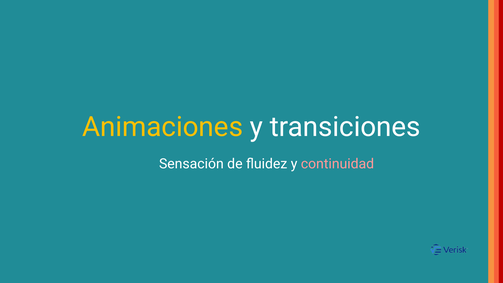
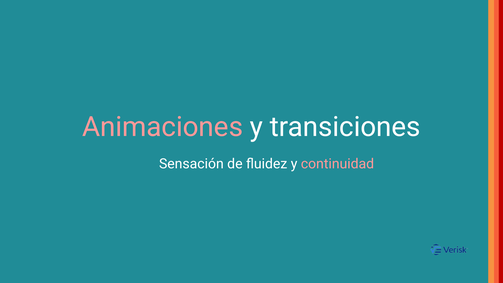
Animaciones colour: yellow -> pink (163, 127)
